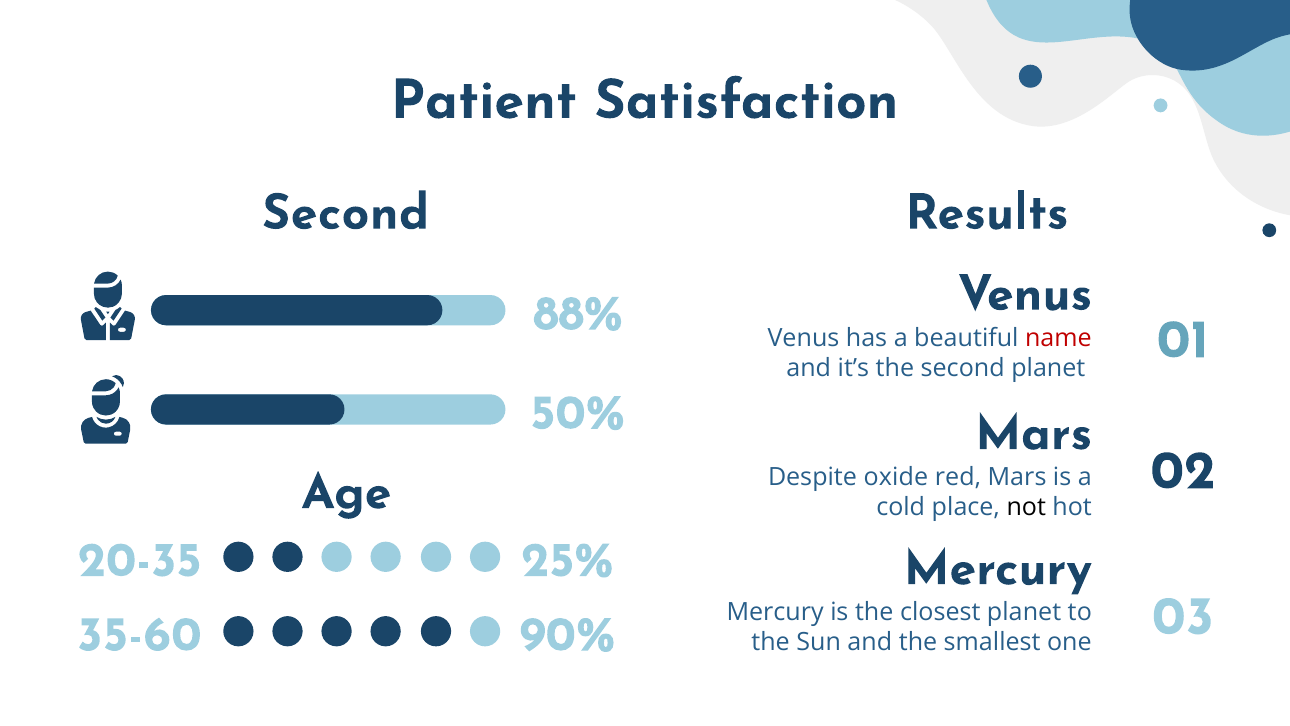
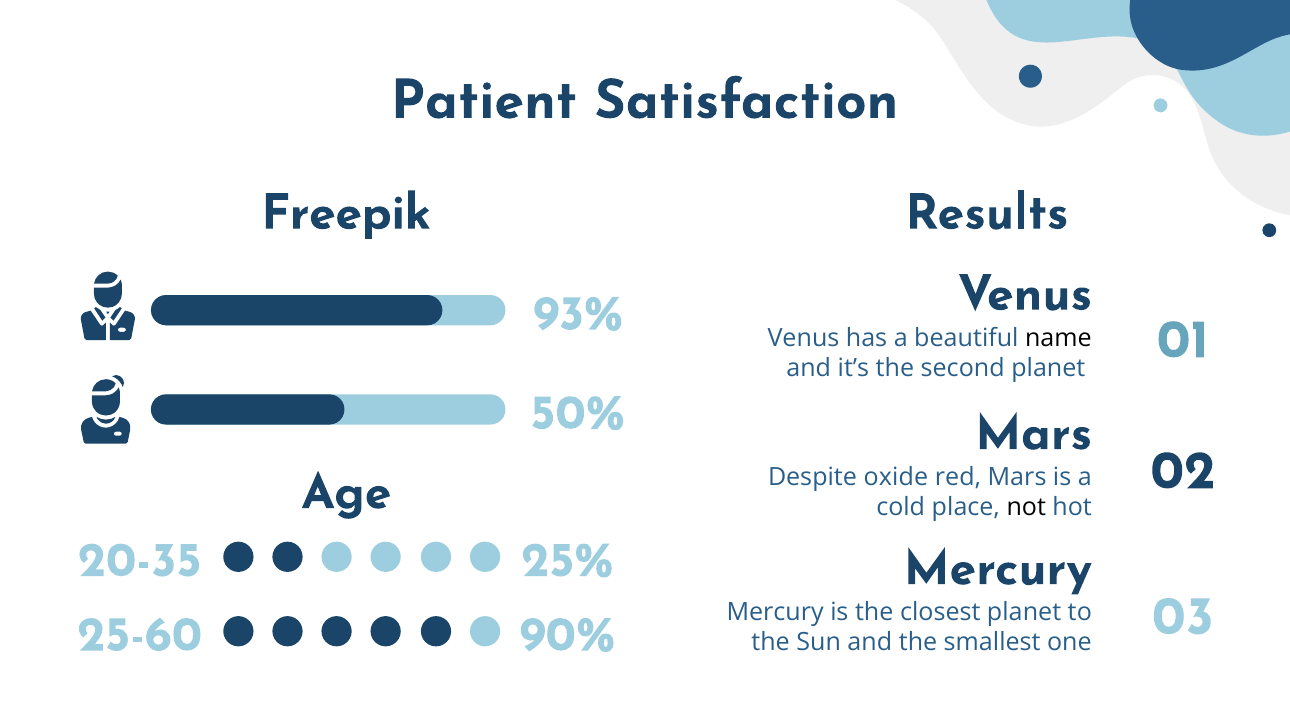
Second: Second -> Freepik (346, 213)
88%: 88% -> 93% (578, 313)
name colour: red -> black (1058, 338)
35-60: 35-60 -> 25-60 (140, 634)
